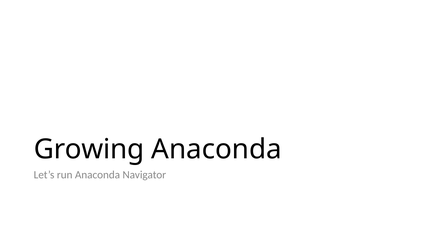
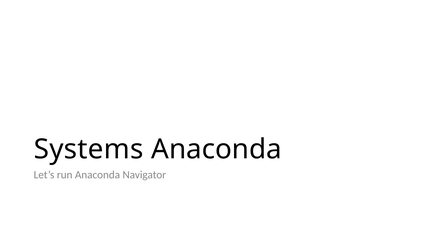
Growing: Growing -> Systems (89, 150)
